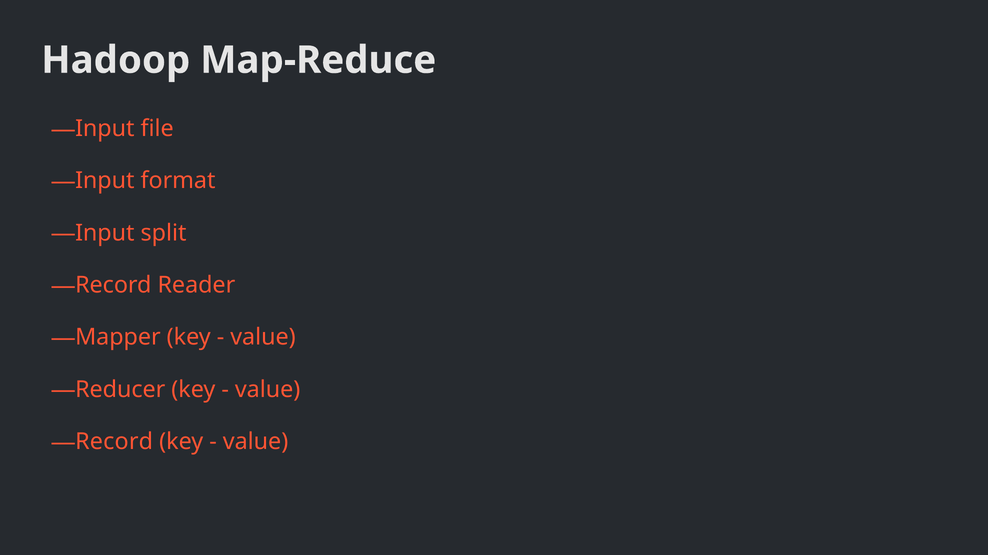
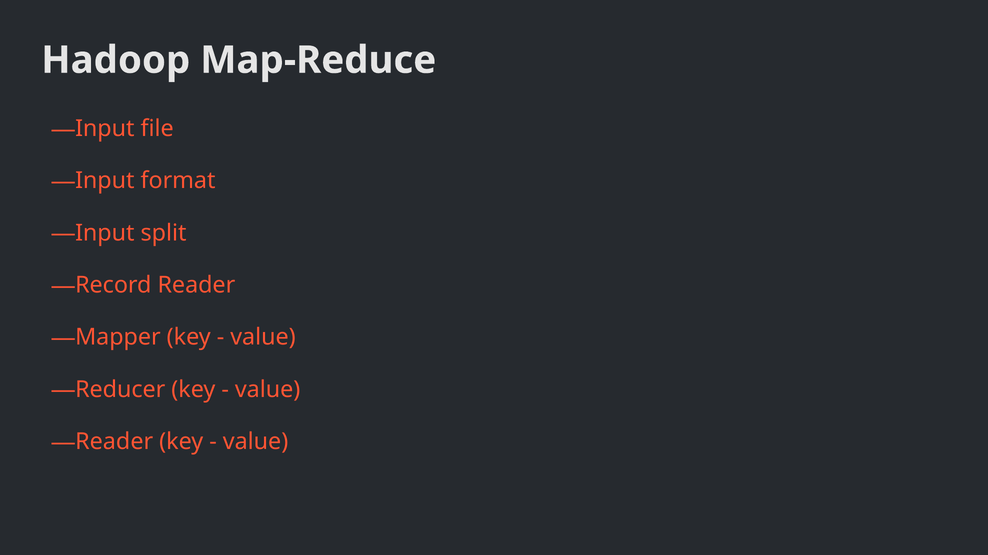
Record: Record -> Reader (114, 442)
